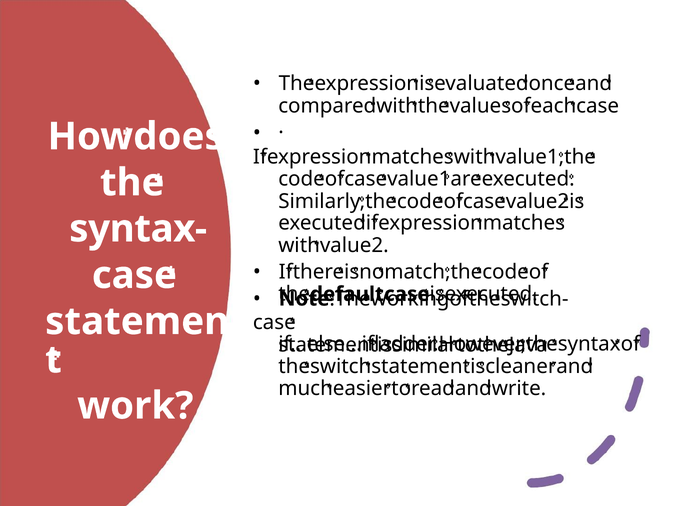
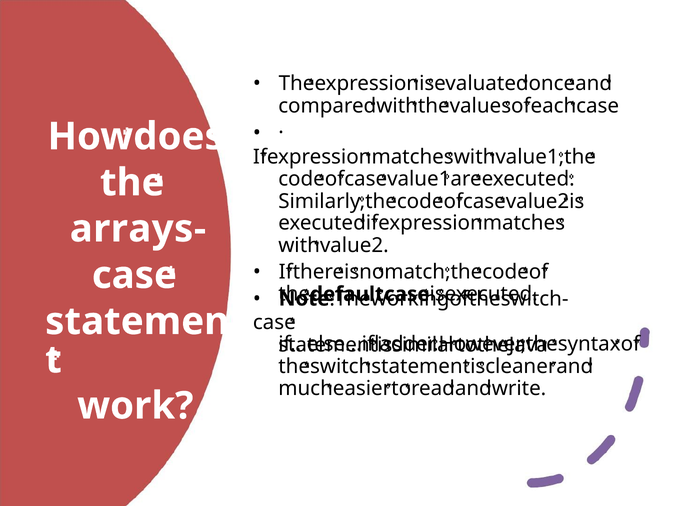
syntax-: syntax- -> arrays- (138, 229)
